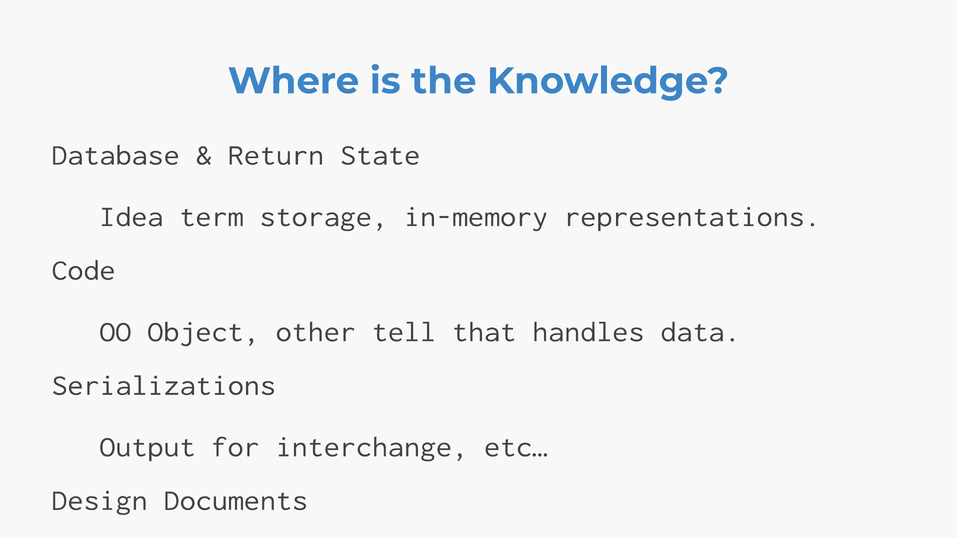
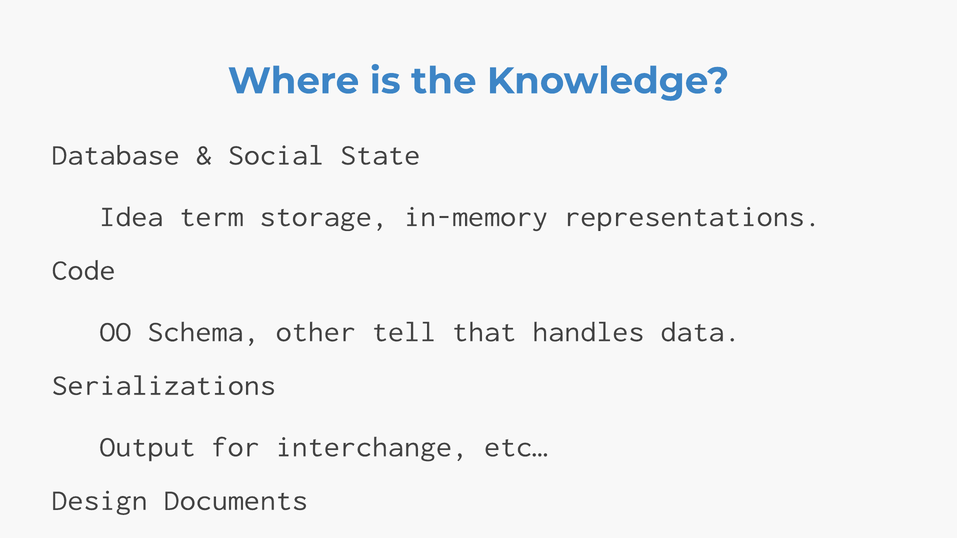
Return: Return -> Social (276, 155)
Object: Object -> Schema (203, 332)
